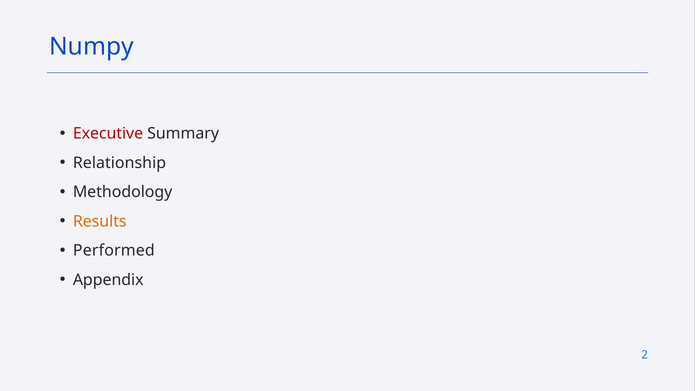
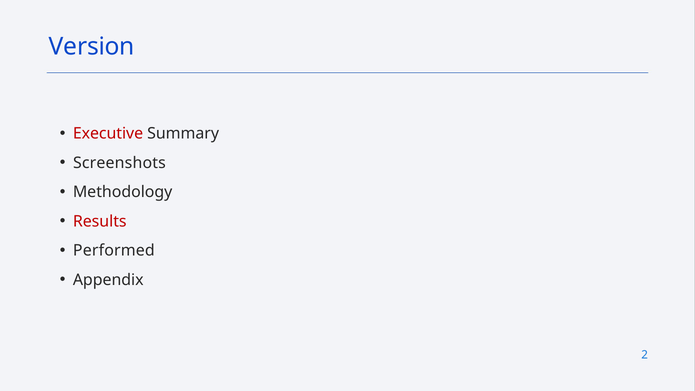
Numpy: Numpy -> Version (92, 46)
Relationship: Relationship -> Screenshots (119, 163)
Results colour: orange -> red (100, 221)
